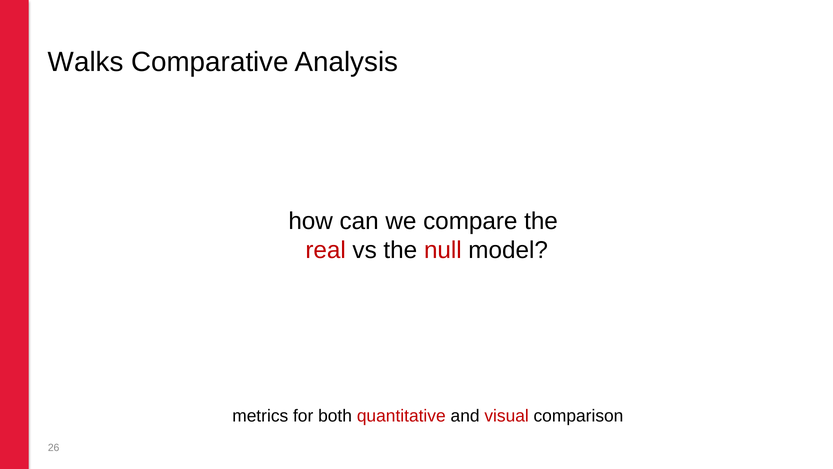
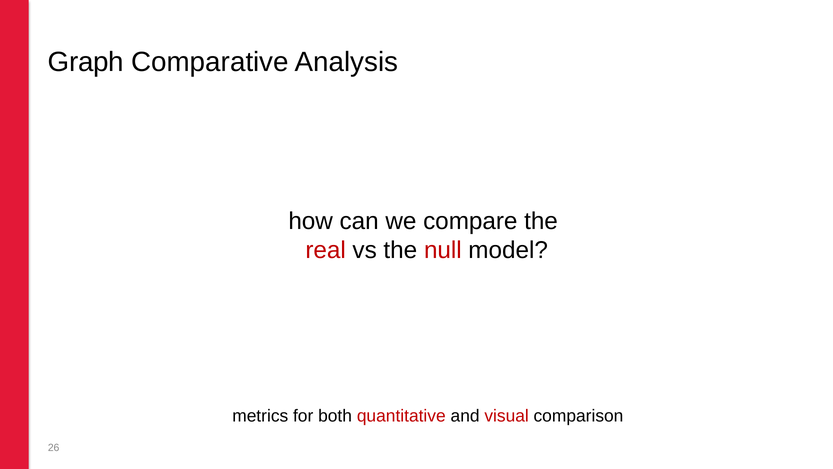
Walks: Walks -> Graph (86, 62)
